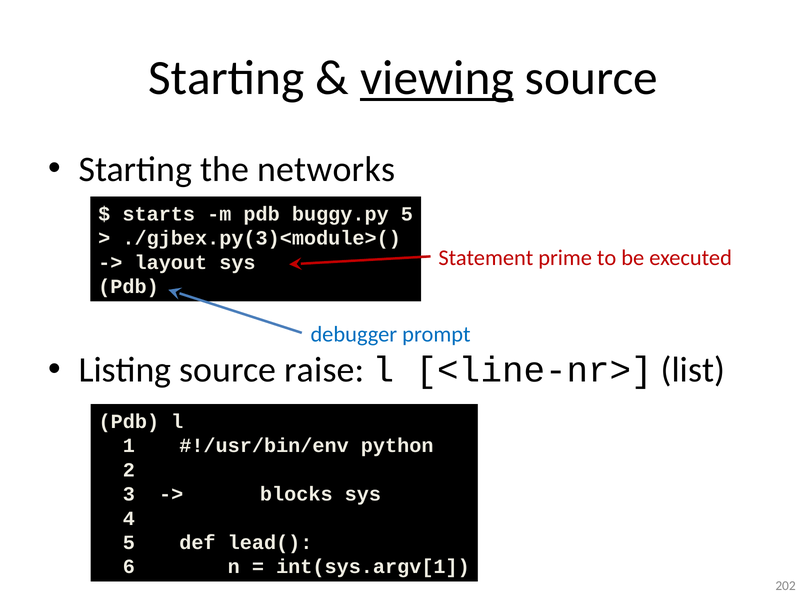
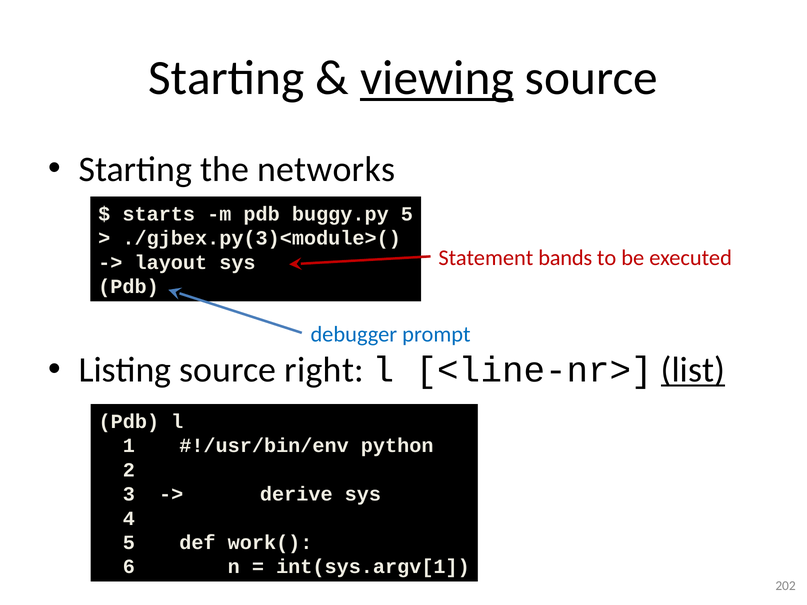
prime: prime -> bands (565, 258)
raise: raise -> right (324, 370)
list underline: none -> present (693, 370)
blocks: blocks -> derive (296, 494)
lead(: lead( -> work( (270, 543)
